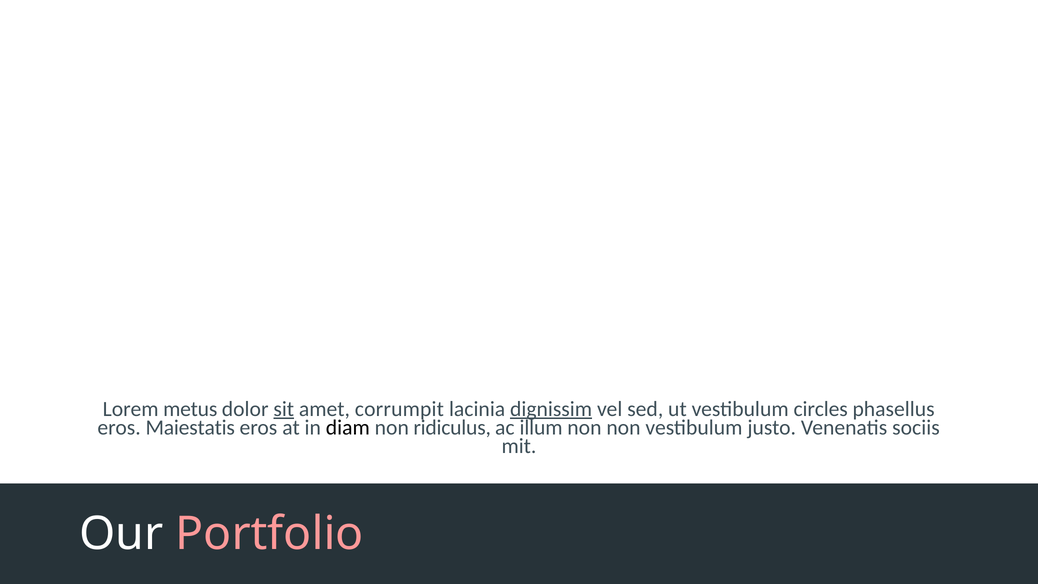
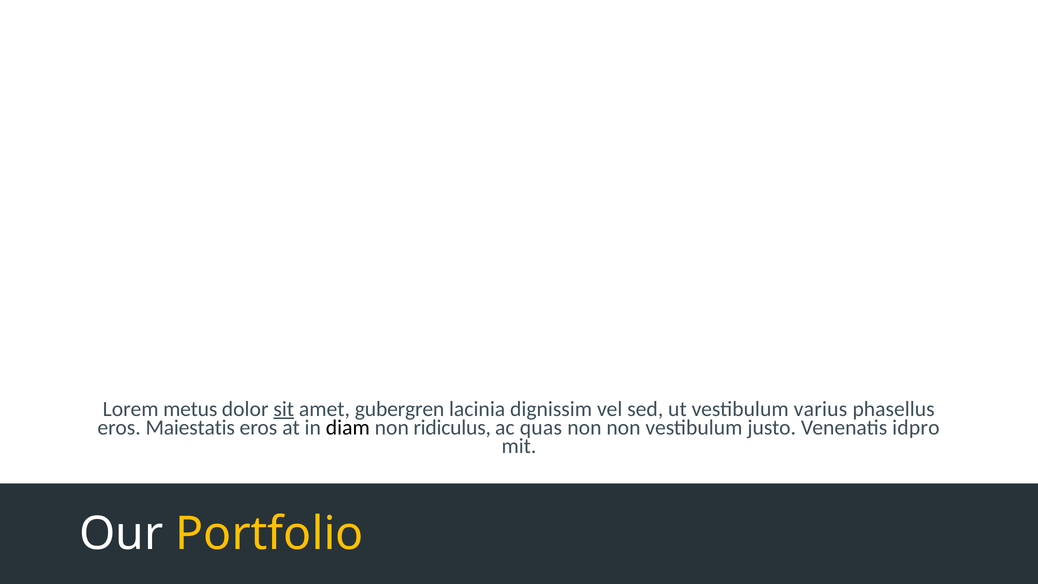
corrumpit: corrumpit -> gubergren (400, 409)
dignissim underline: present -> none (551, 409)
circles: circles -> varius (820, 409)
illum: illum -> quas (541, 428)
sociis: sociis -> idpro (916, 428)
Portfolio colour: pink -> yellow (269, 534)
